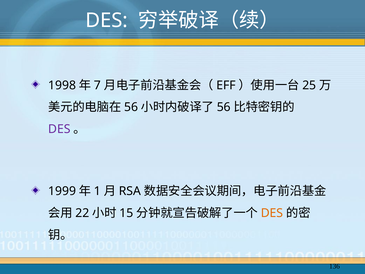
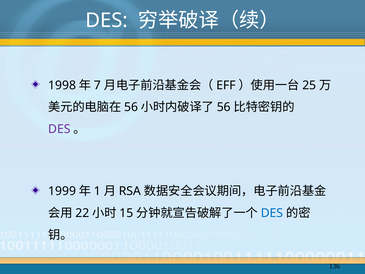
DES colour: orange -> blue (272, 213)
